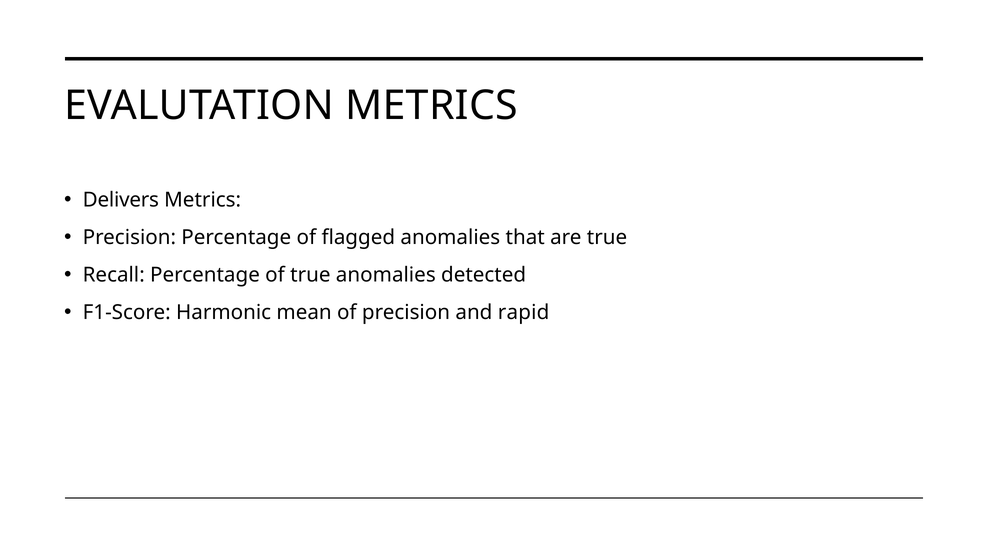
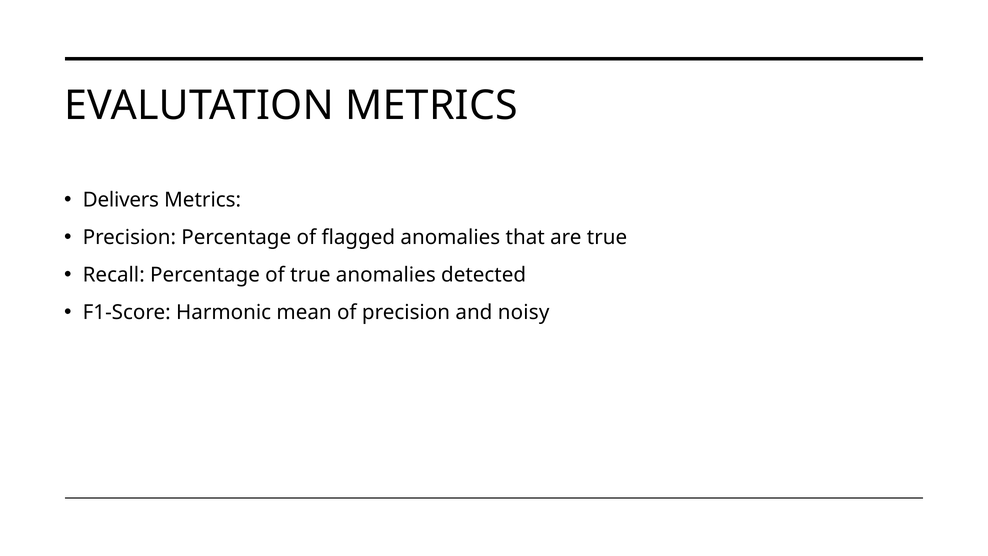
rapid: rapid -> noisy (524, 313)
